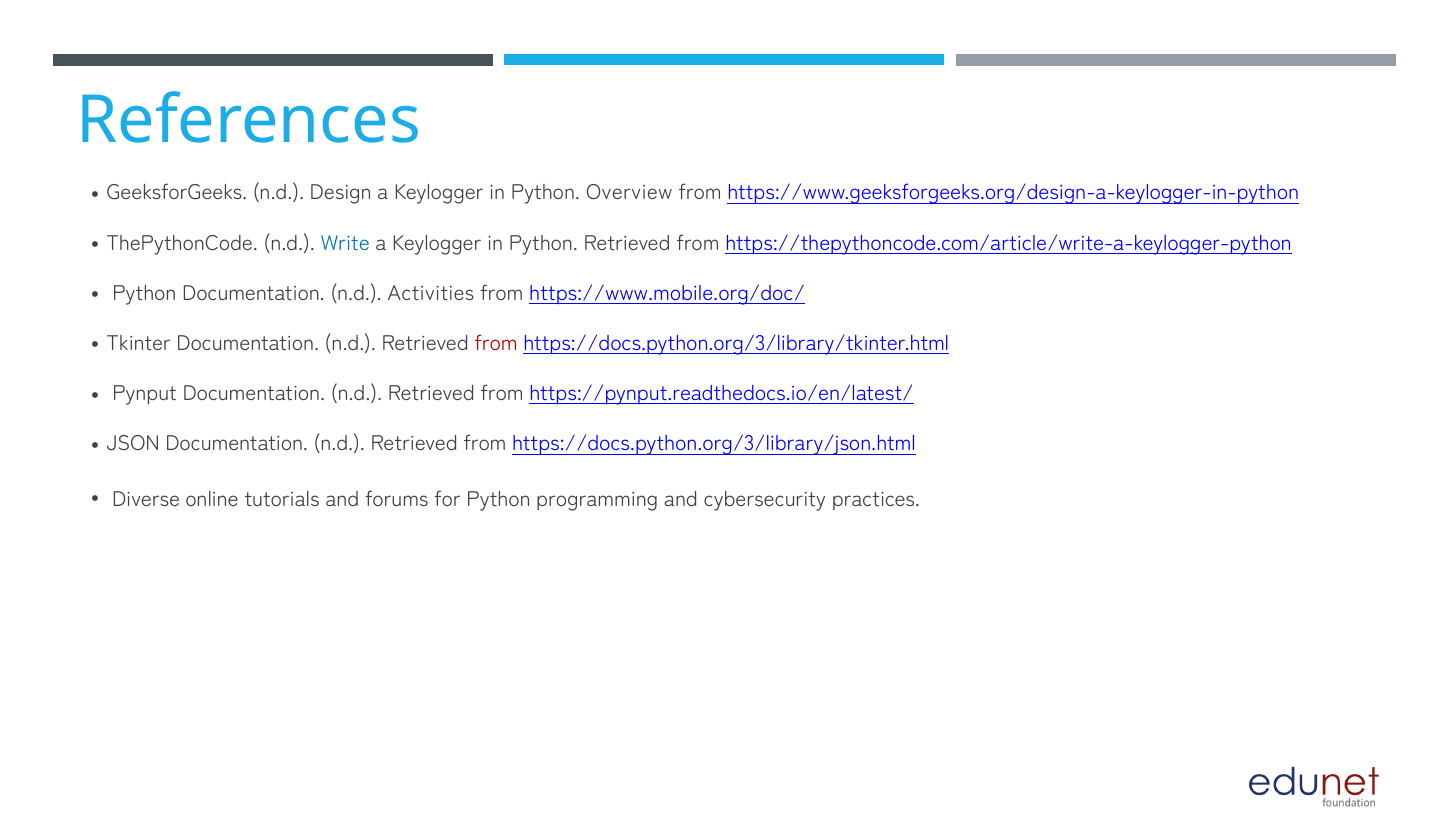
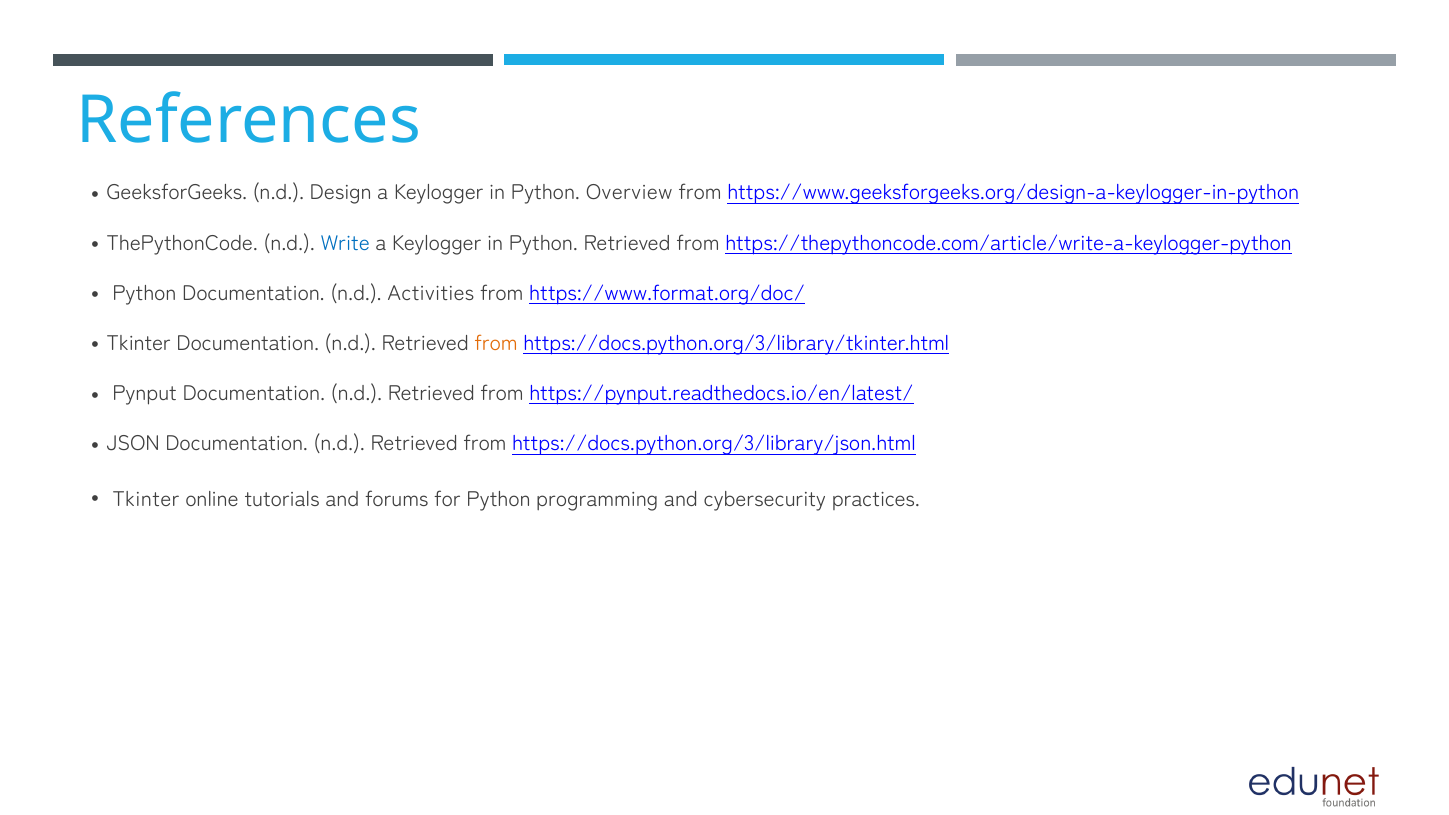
https://www.mobile.org/doc/: https://www.mobile.org/doc/ -> https://www.format.org/doc/ (667, 293)
from colour: red -> orange (496, 344)
Diverse: Diverse -> Tkinter (146, 499)
